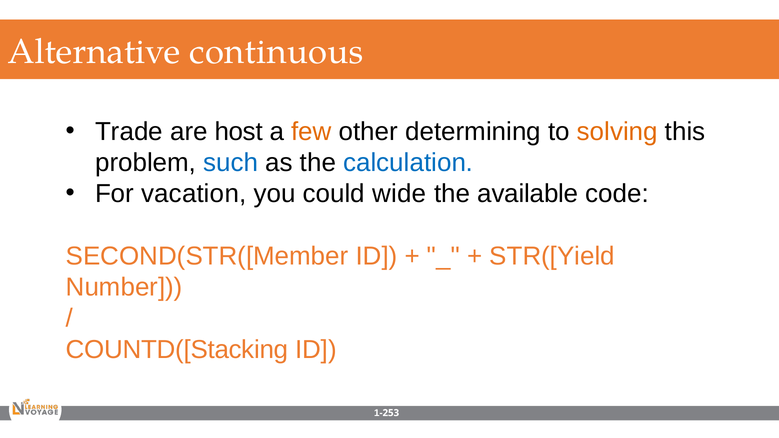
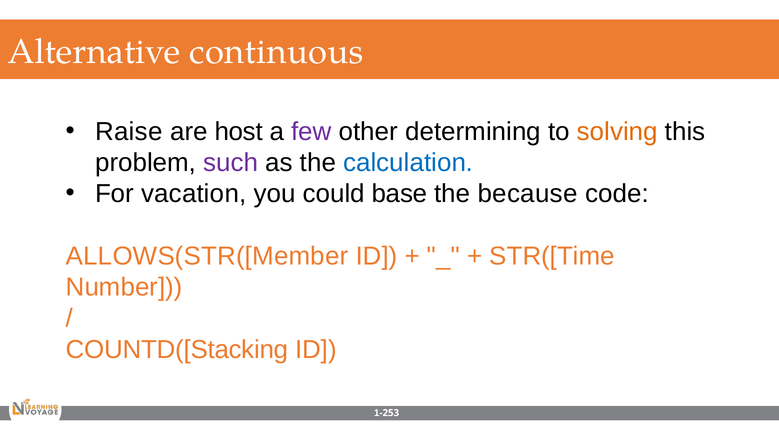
Trade: Trade -> Raise (129, 132)
few colour: orange -> purple (311, 132)
such colour: blue -> purple (231, 163)
wide: wide -> base (400, 194)
available: available -> because (528, 194)
SECOND(STR([Member: SECOND(STR([Member -> ALLOWS(STR([Member (207, 256)
STR([Yield: STR([Yield -> STR([Time (552, 256)
